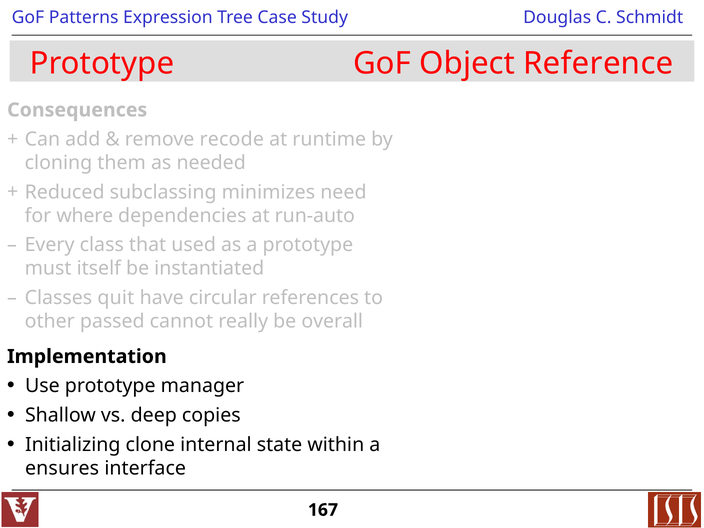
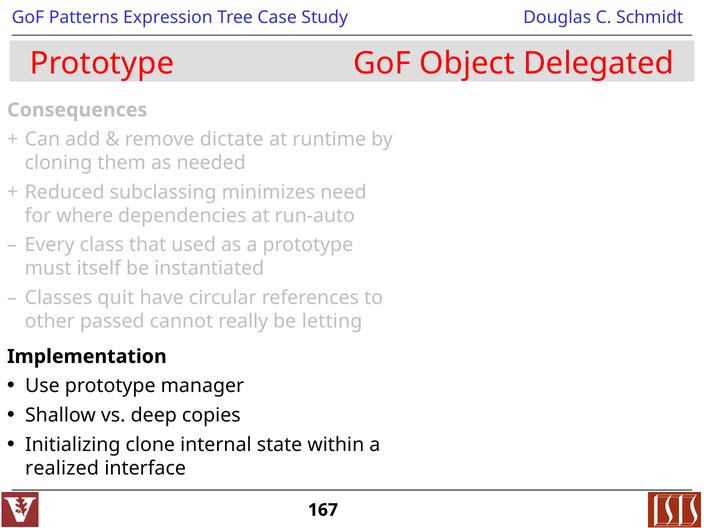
Reference: Reference -> Delegated (599, 63)
recode: recode -> dictate (232, 139)
overall: overall -> letting (332, 321)
ensures: ensures -> realized (62, 468)
